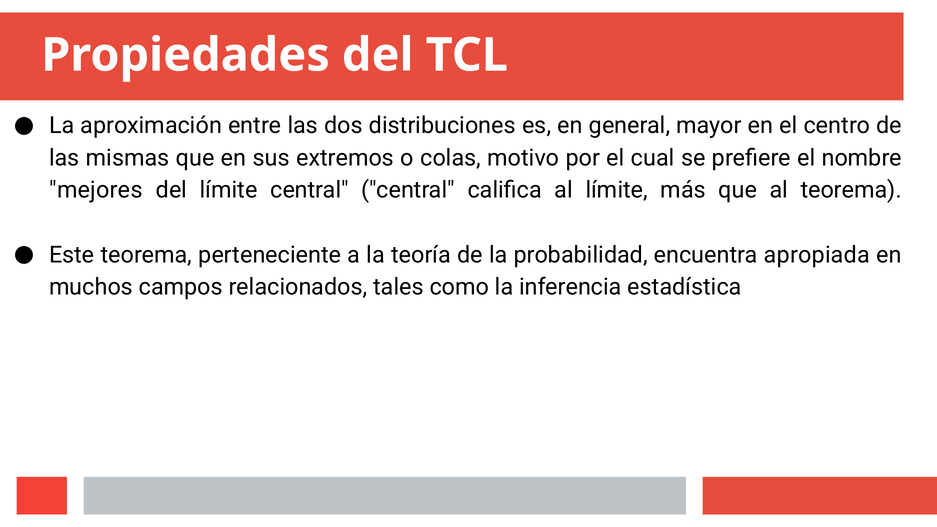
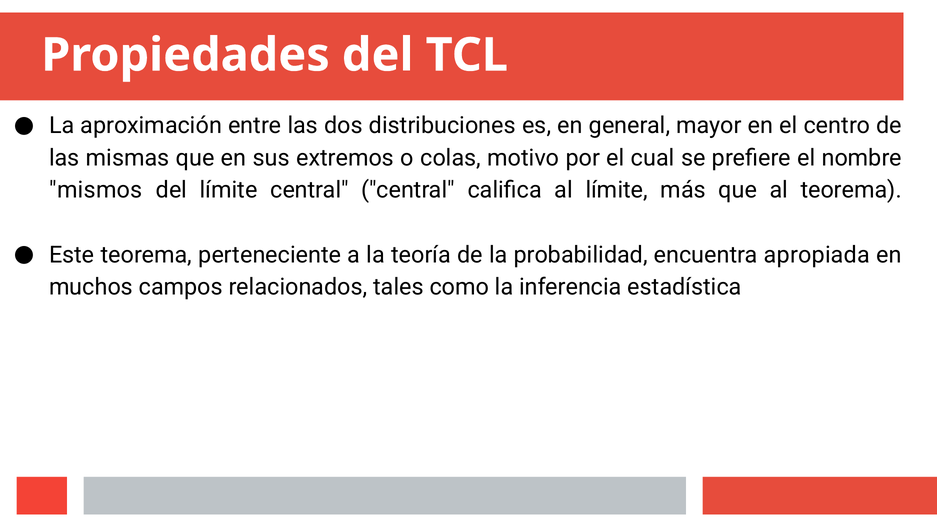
mejores: mejores -> mismos (96, 190)
